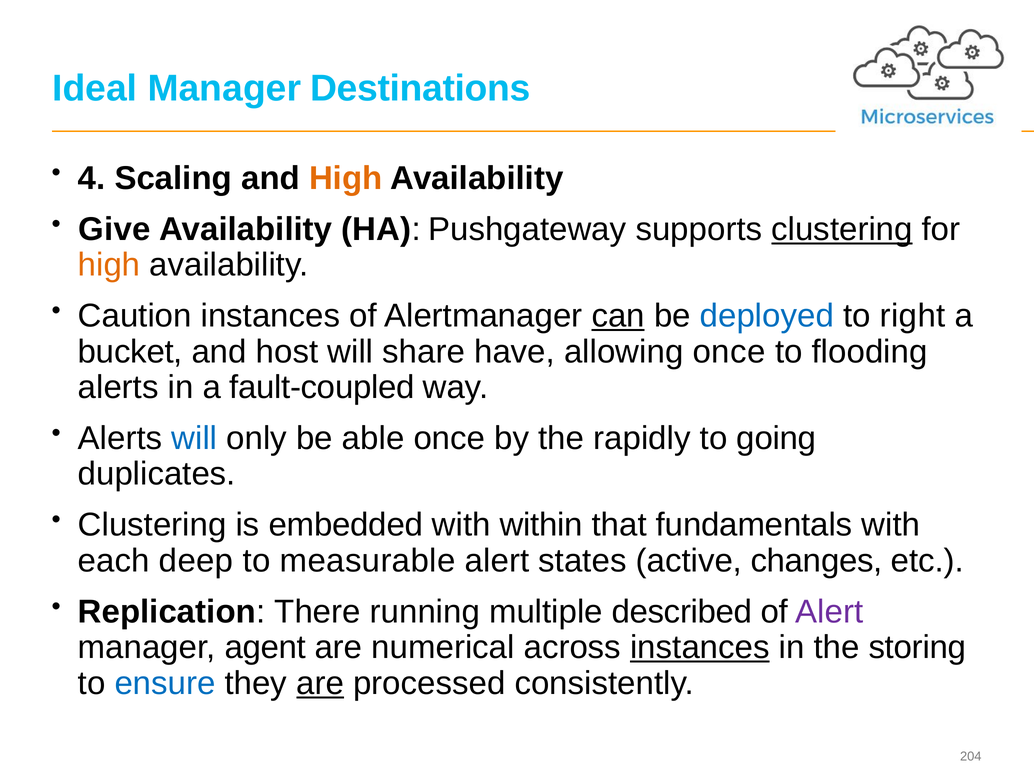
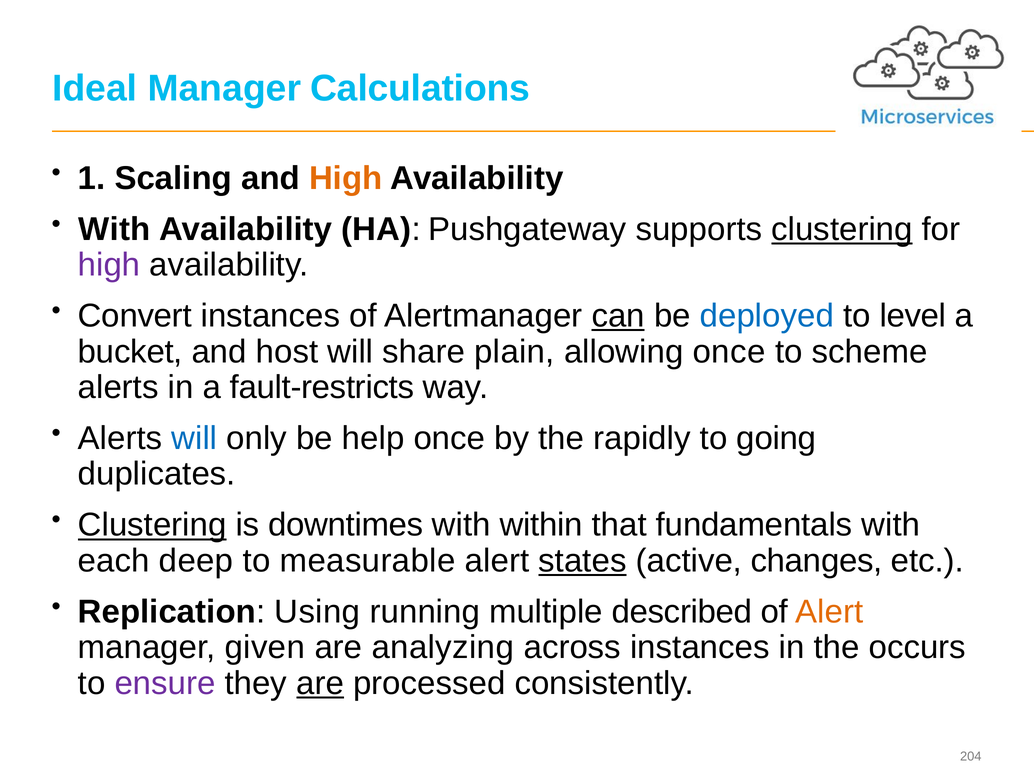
Destinations: Destinations -> Calculations (420, 88)
4: 4 -> 1 (92, 178)
Give: Give -> With (114, 229)
high colour: orange -> purple (109, 265)
Caution: Caution -> Convert (135, 316)
right: right -> level (913, 316)
have: have -> plain (514, 352)
flooding: flooding -> scheme (870, 352)
fault-coupled: fault-coupled -> fault-restricts (322, 388)
able: able -> help (373, 439)
Clustering underline: none -> present (152, 525)
embedded: embedded -> downtimes (346, 525)
states underline: none -> present (582, 561)
There: There -> Using (317, 612)
Alert colour: purple -> orange (829, 612)
agent: agent -> given (265, 648)
numerical: numerical -> analyzing (443, 648)
instances underline: present -> none (700, 648)
storing: storing -> occurs (917, 648)
ensure colour: blue -> purple (165, 684)
